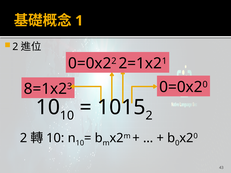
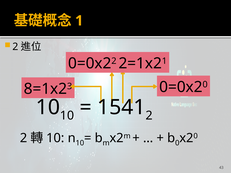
1015: 1015 -> 1541 (121, 107)
